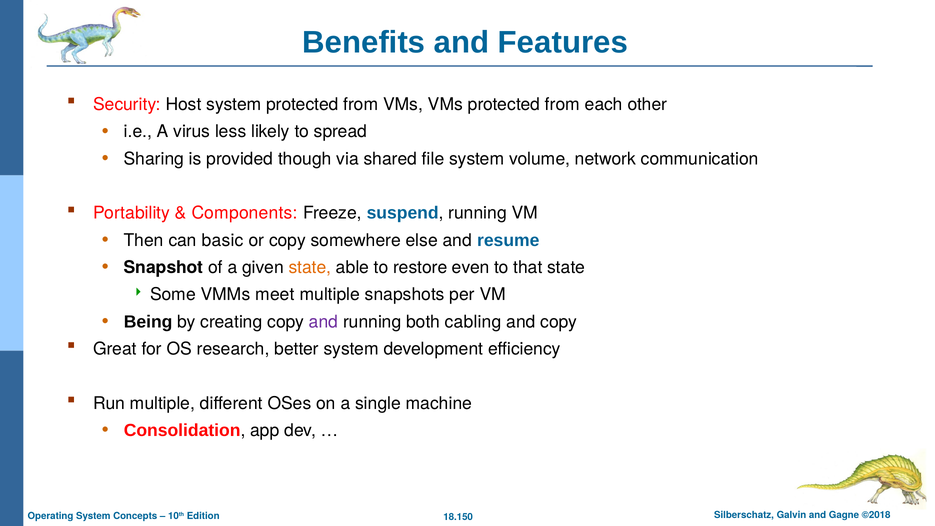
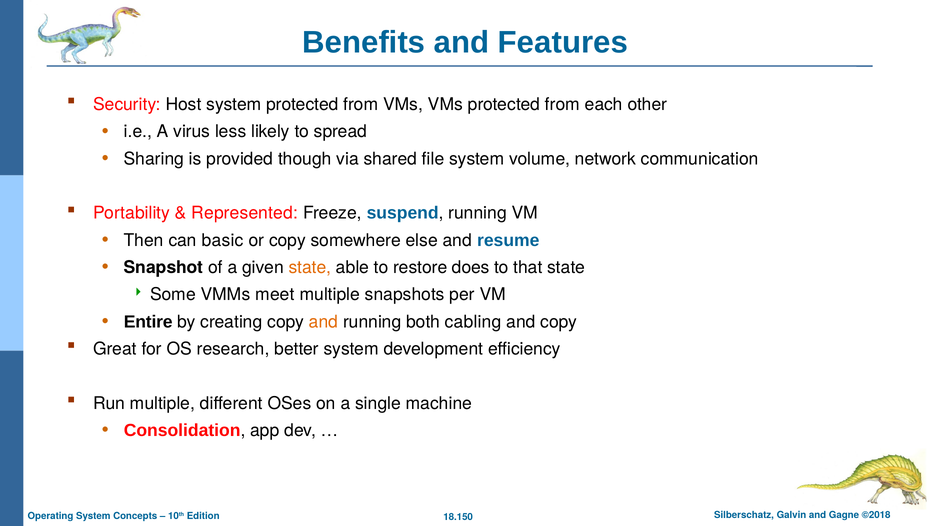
Components: Components -> Represented (245, 213)
even: even -> does (471, 267)
Being: Being -> Entire (148, 322)
and colour: purple -> orange (324, 322)
